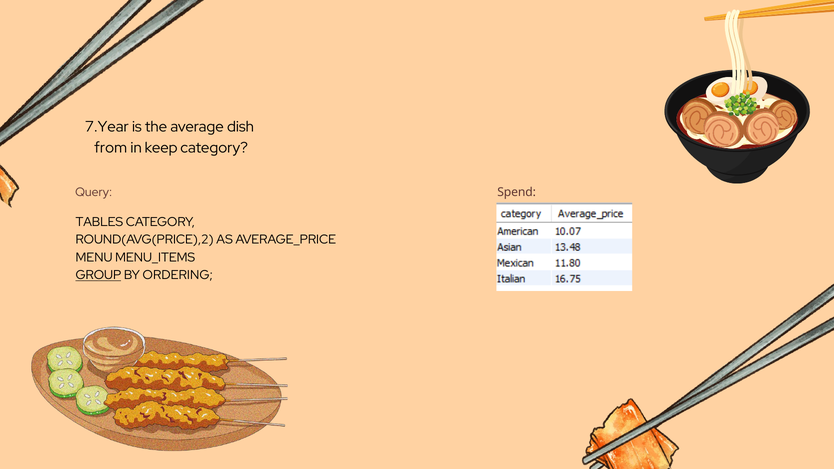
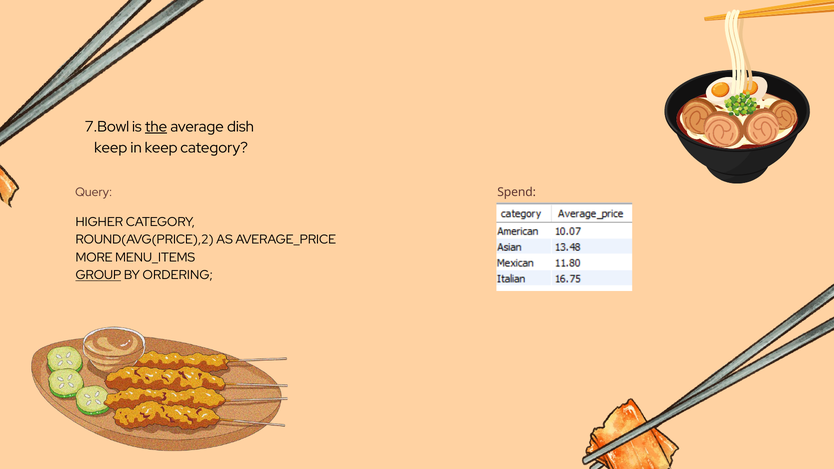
7.Year: 7.Year -> 7.Bowl (107, 127)
the underline: none -> present (156, 127)
from: from -> keep (111, 148)
TABLES: TABLES -> HIGHER (99, 222)
MENU: MENU -> MORE (94, 258)
